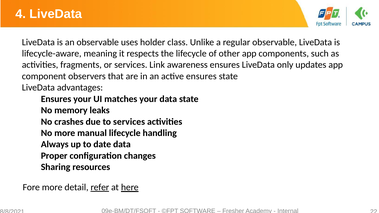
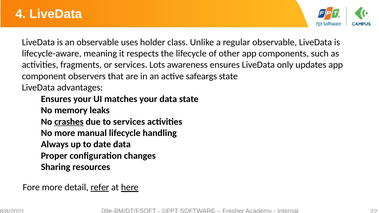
Link: Link -> Lots (157, 65)
active ensures: ensures -> safeargs (201, 76)
crashes underline: none -> present (69, 122)
